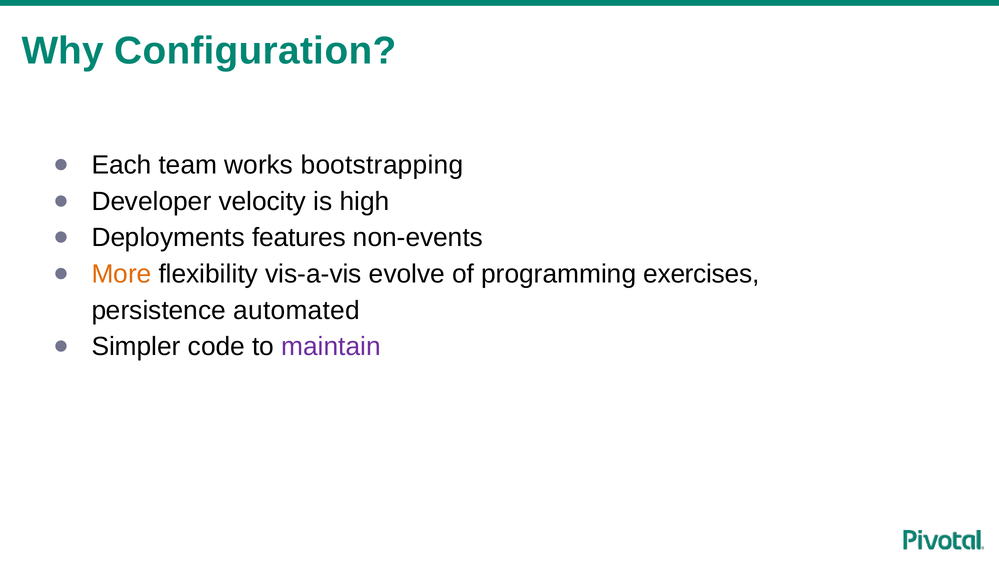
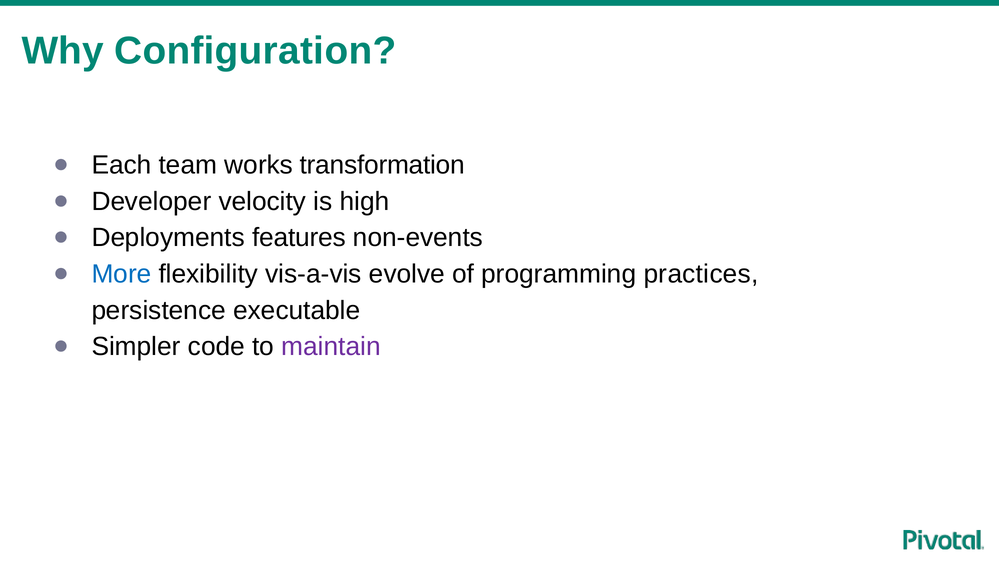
bootstrapping: bootstrapping -> transformation (382, 165)
More colour: orange -> blue (121, 274)
exercises: exercises -> practices (701, 274)
automated: automated -> executable (297, 310)
